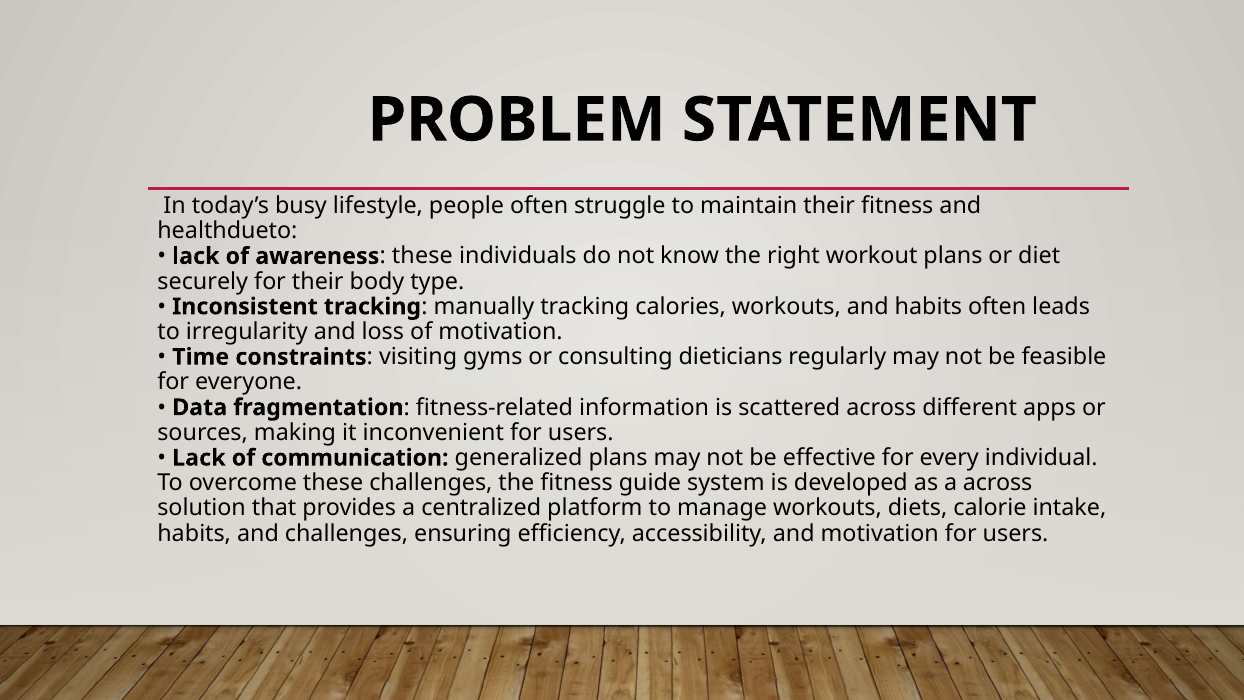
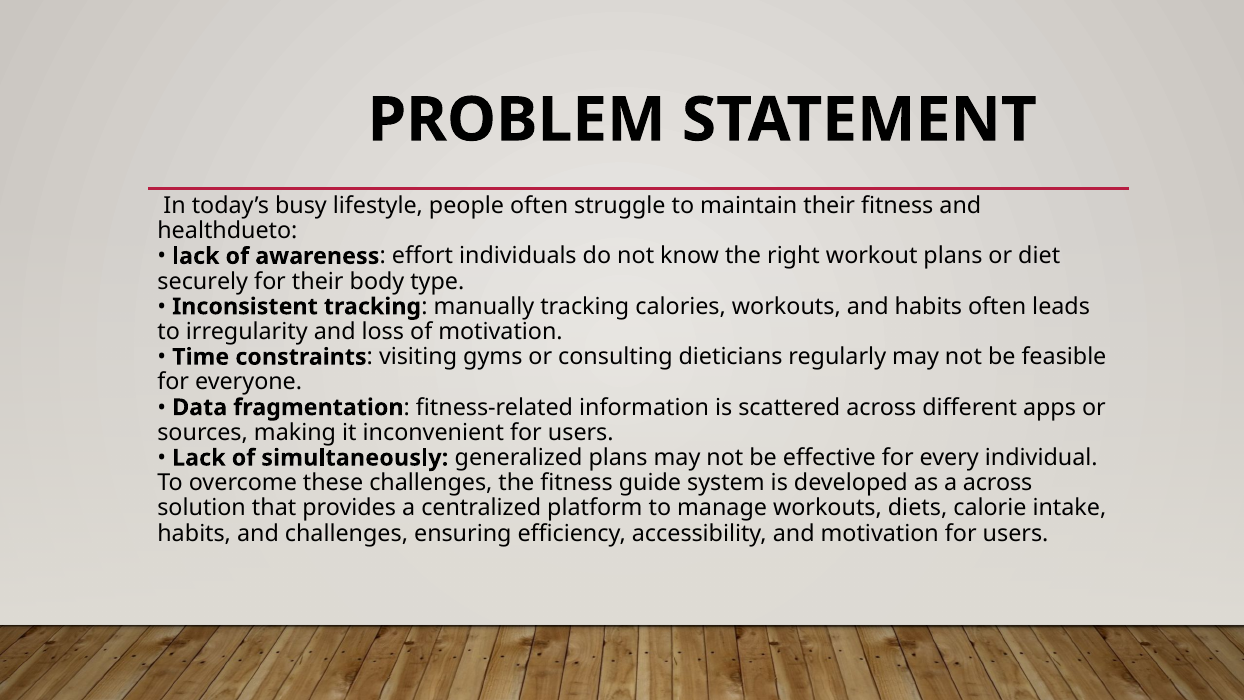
these: these -> effort (422, 256)
communication: communication -> simultaneously (355, 458)
